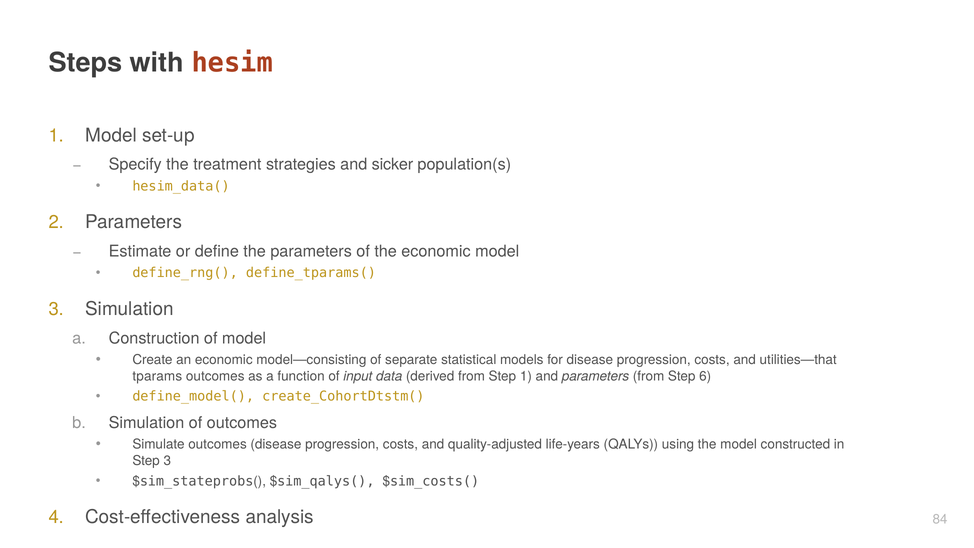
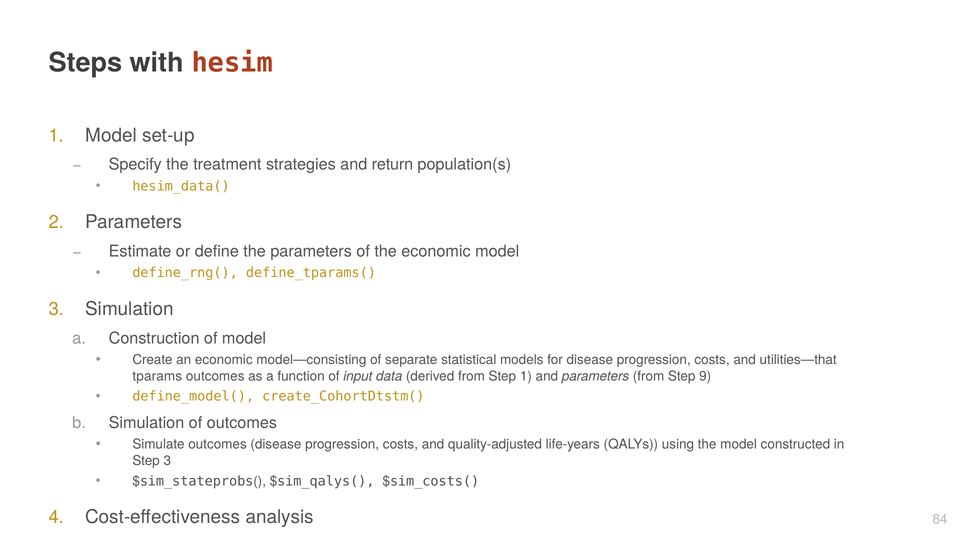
sicker: sicker -> return (392, 164)
6: 6 -> 9 (705, 376)
